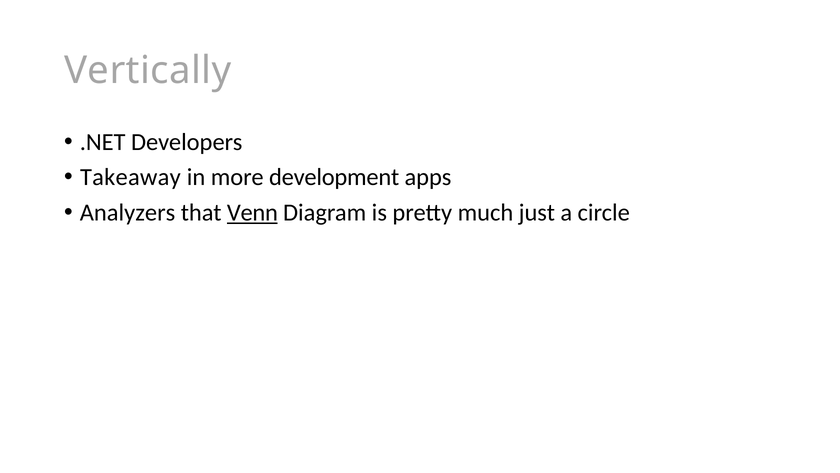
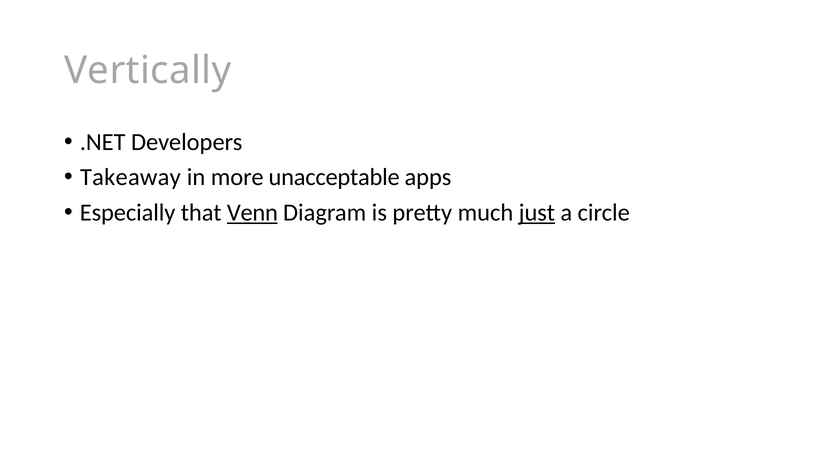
development: development -> unacceptable (334, 177)
Analyzers: Analyzers -> Especially (128, 212)
just underline: none -> present (537, 212)
